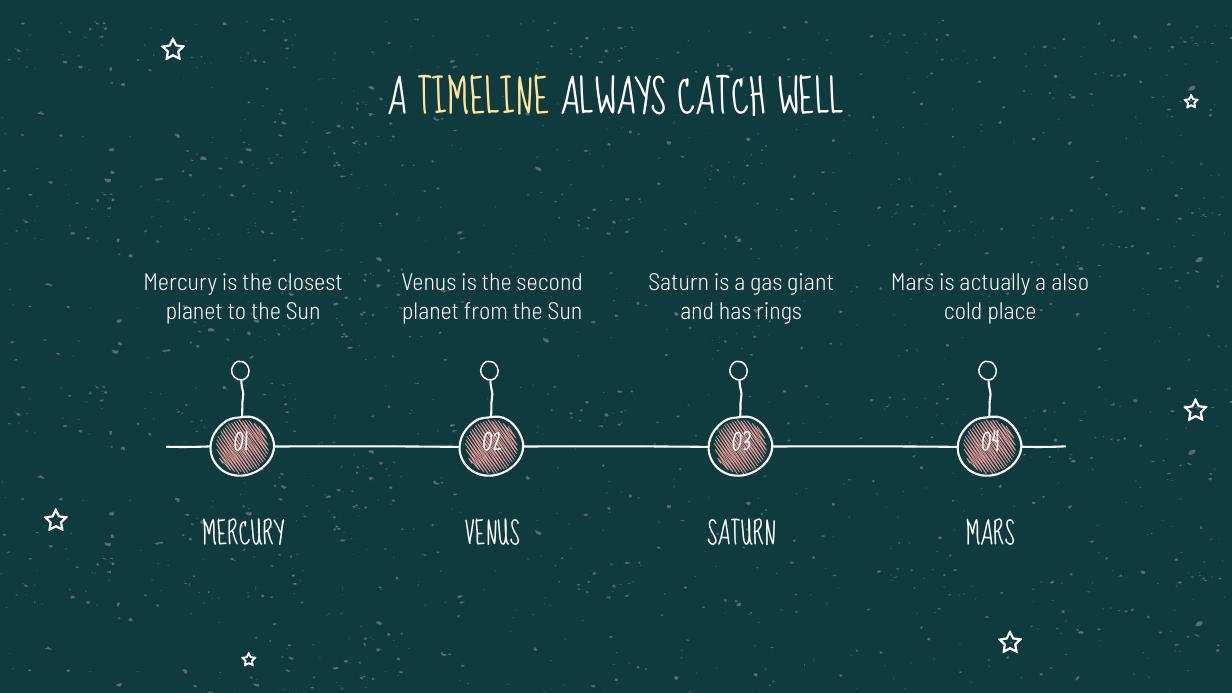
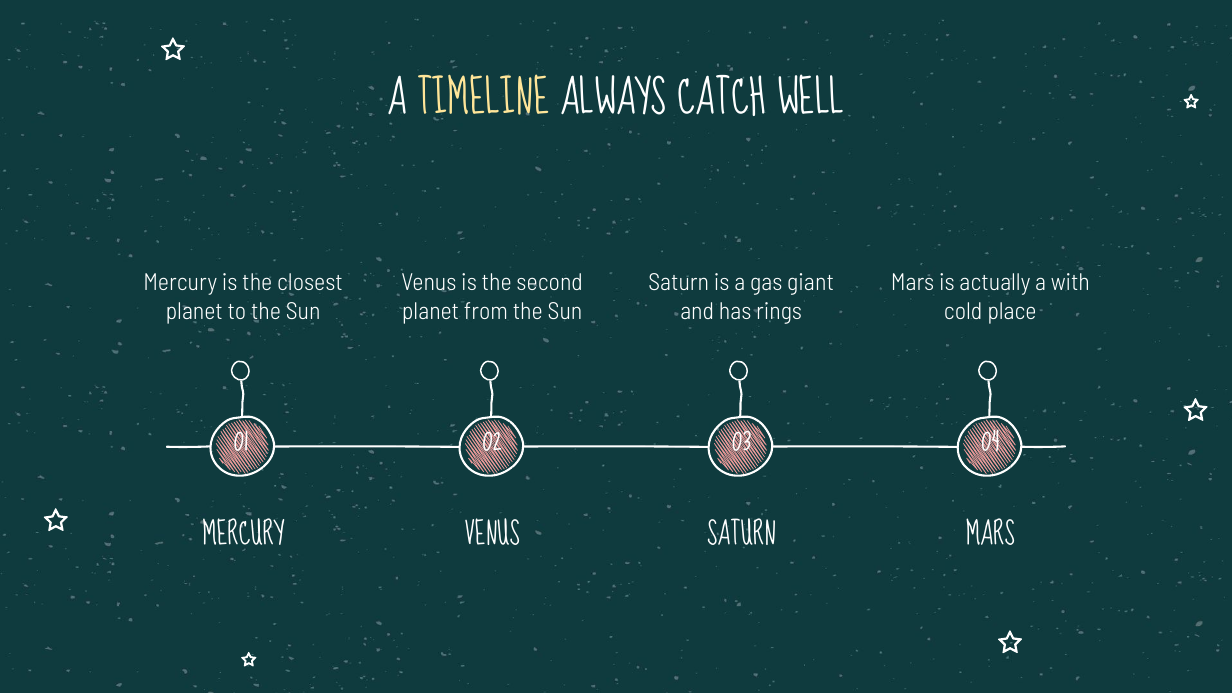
also: also -> with (1070, 282)
